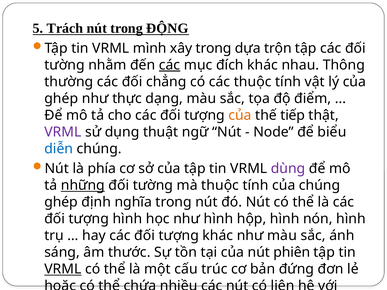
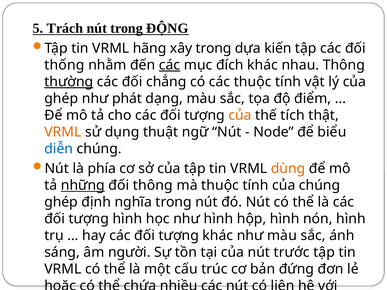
mình: mình -> hãng (150, 48)
trộn: trộn -> kiến (278, 48)
tường: tường -> thống (64, 65)
thường underline: none -> present (69, 82)
thực: thực -> phát (127, 99)
tiếp: tiếp -> tích (293, 115)
VRML colour: purple -> orange (63, 132)
dùng colour: purple -> orange (288, 169)
tường: tường -> thông (153, 185)
thước: thước -> người (129, 253)
phiên: phiên -> trước (292, 253)
VRML underline: present -> none (63, 269)
